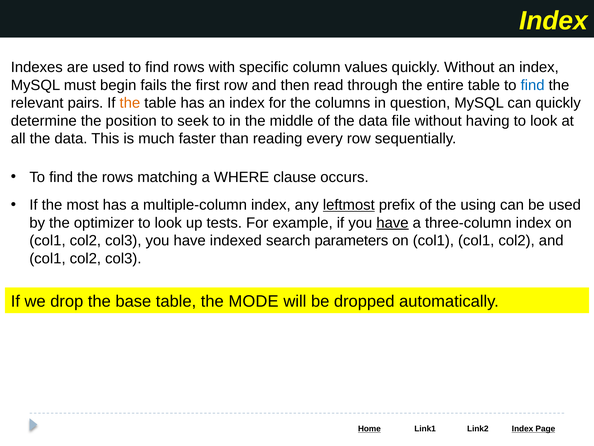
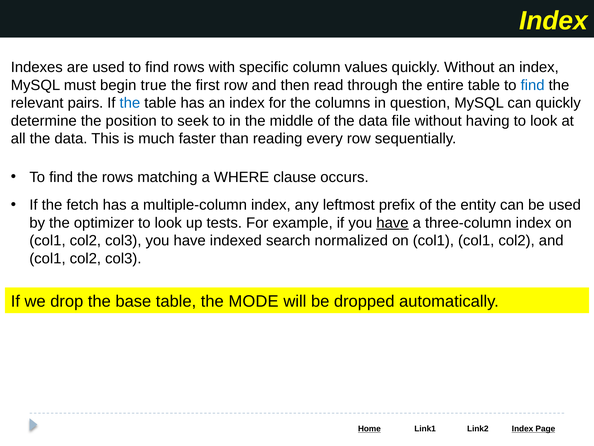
fails: fails -> true (154, 85)
the colour: orange -> blue (130, 103)
most: most -> fetch (83, 205)
leftmost underline: present -> none (349, 205)
using: using -> entity (478, 205)
parameters: parameters -> normalized (351, 240)
